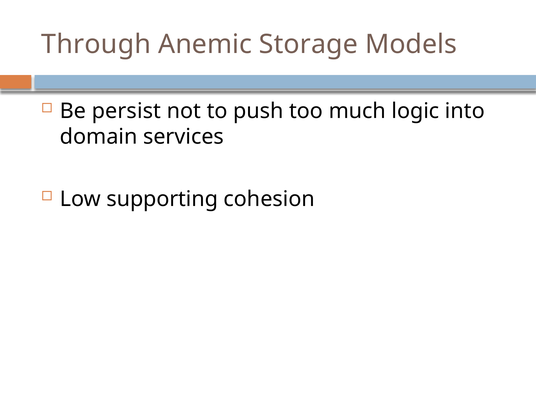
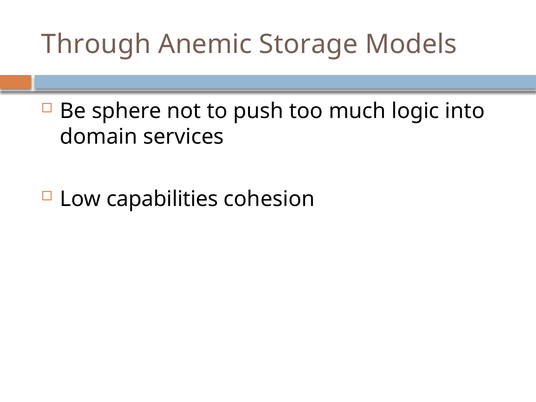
persist: persist -> sphere (127, 111)
supporting: supporting -> capabilities (162, 199)
